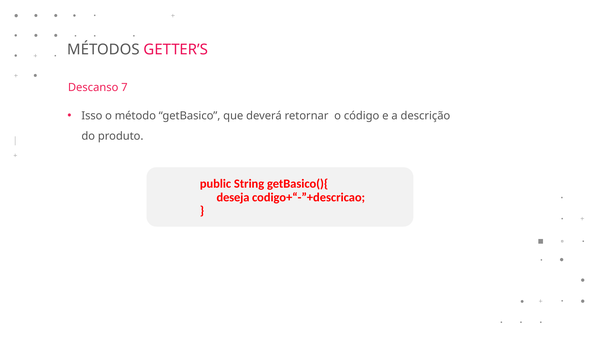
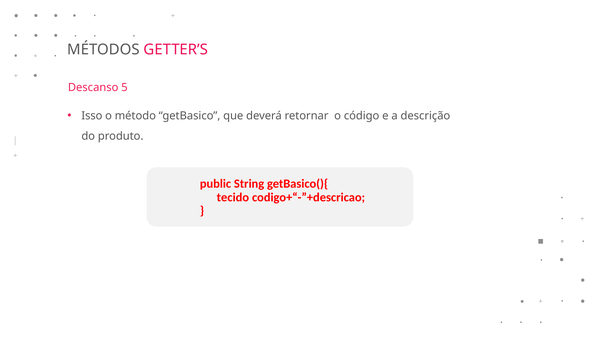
7: 7 -> 5 (124, 87)
deseja: deseja -> tecido (233, 197)
